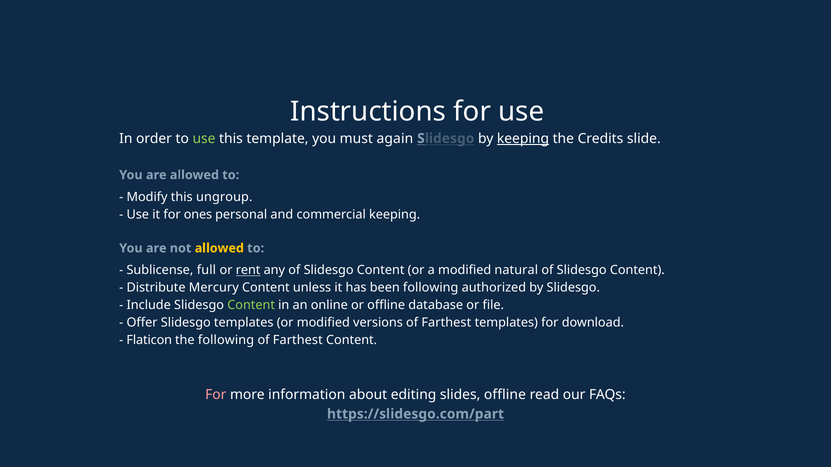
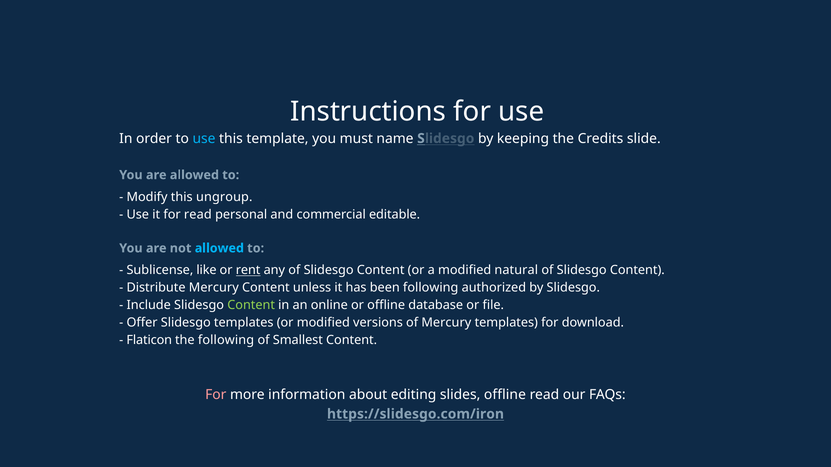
use colour: light green -> light blue (204, 139)
again: again -> name (395, 139)
keeping underline: present -> none (523, 139)
for ones: ones -> read (198, 215)
commercial keeping: keeping -> editable (395, 215)
allowed colour: yellow -> light blue (219, 248)
full: full -> like (207, 271)
versions of Farthest: Farthest -> Mercury (446, 323)
Farthest: Farthest -> Smallest (298, 341)
https://slidesgo.com/part: https://slidesgo.com/part -> https://slidesgo.com/iron (415, 414)
